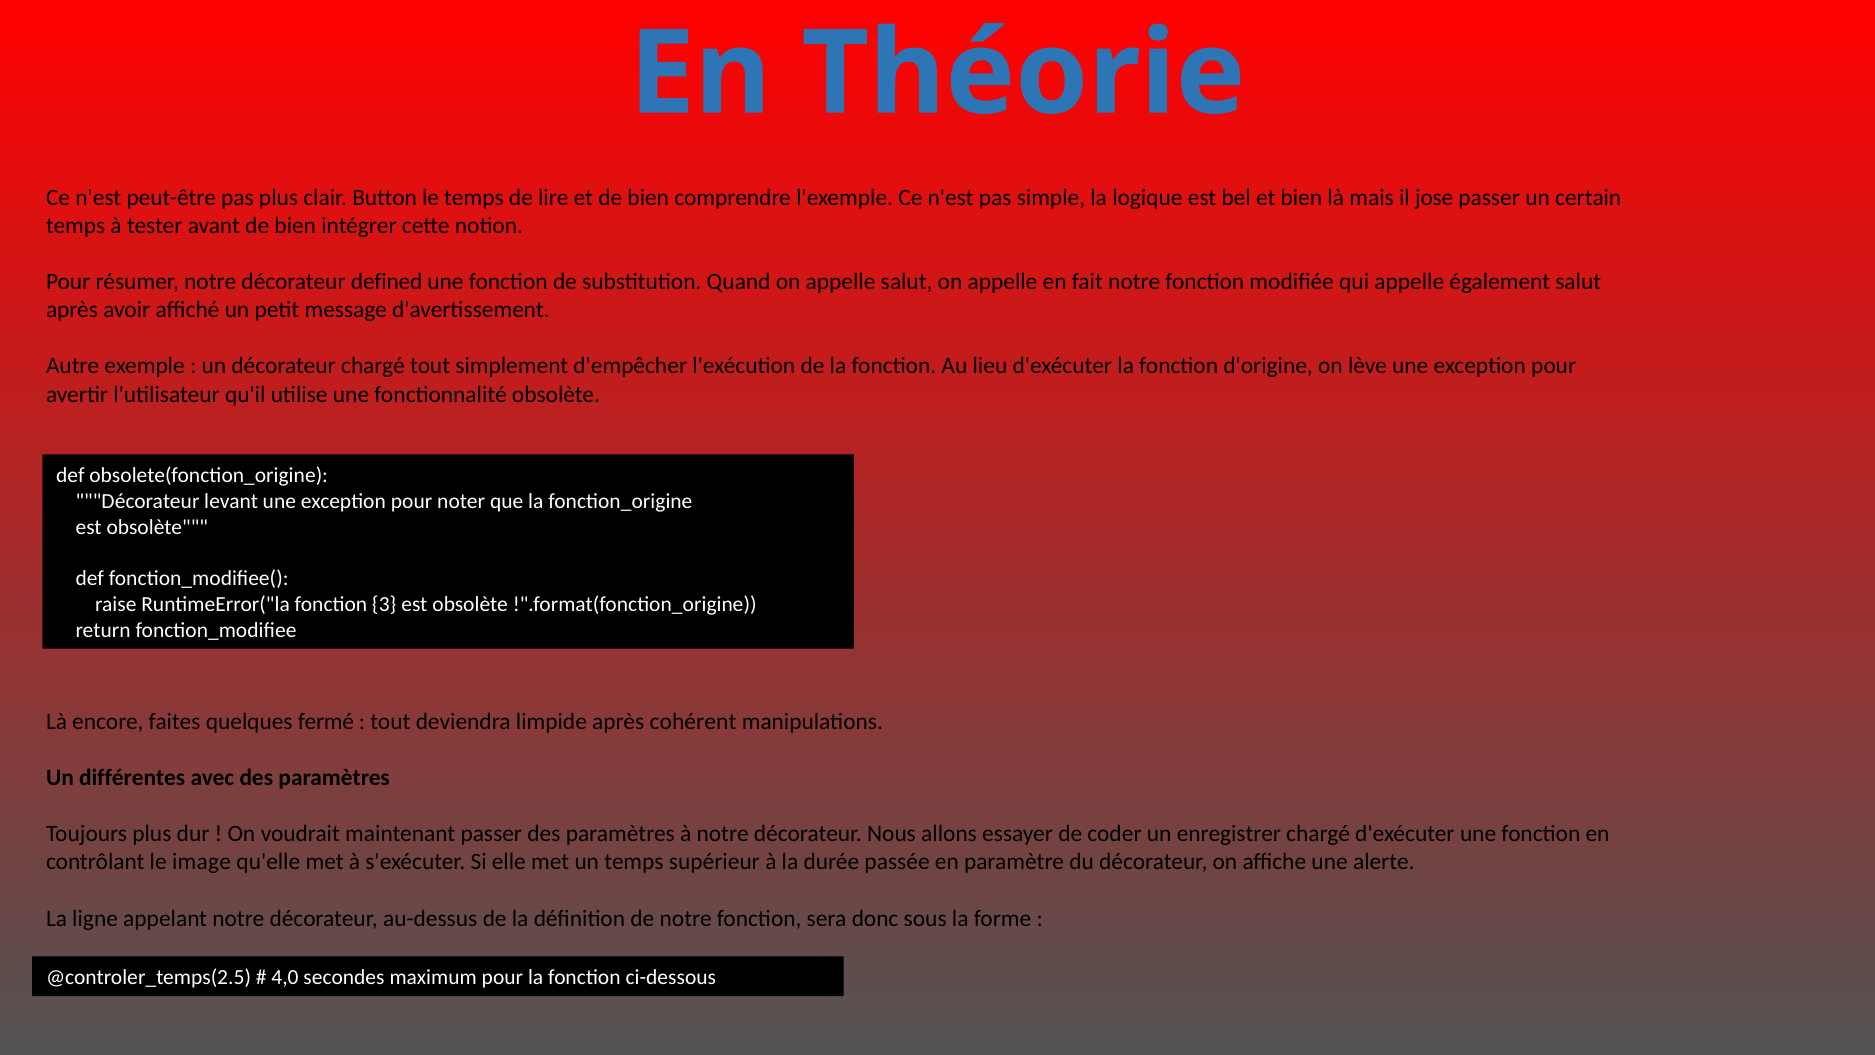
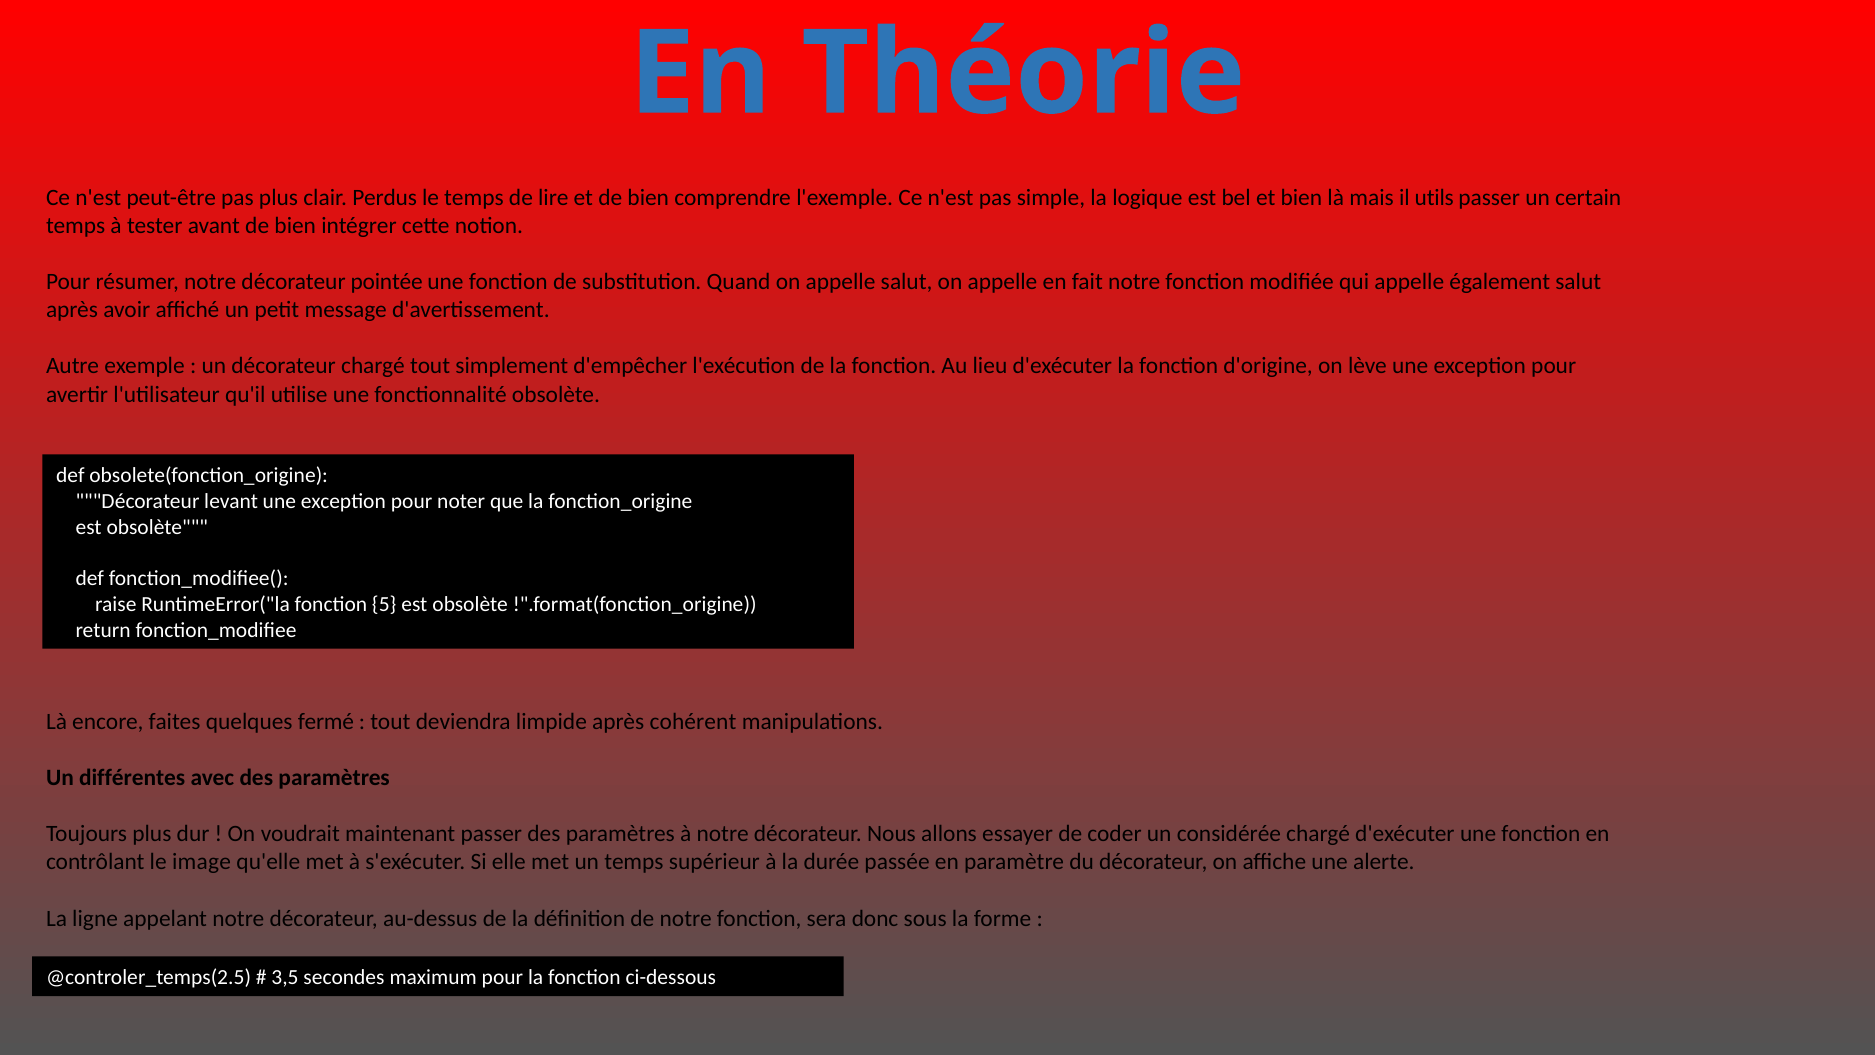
Button: Button -> Perdus (385, 197)
jose: jose -> utils (1434, 197)
defined: defined -> pointée (387, 282)
3: 3 -> 5 (384, 604)
enregistrer: enregistrer -> considérée (1229, 834)
4,0: 4,0 -> 3,5 (285, 977)
